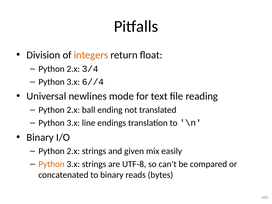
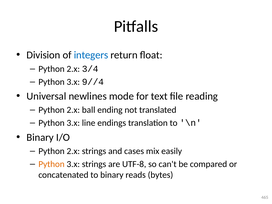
integers colour: orange -> blue (91, 55)
6//4: 6//4 -> 9//4 (93, 82)
given: given -> cases (134, 151)
